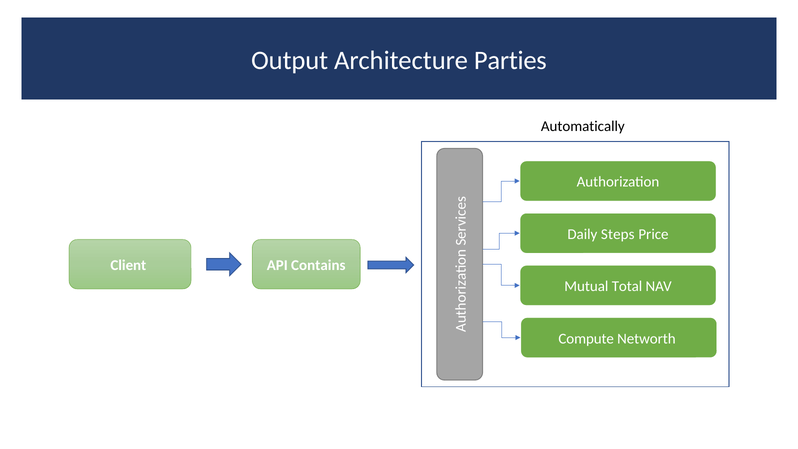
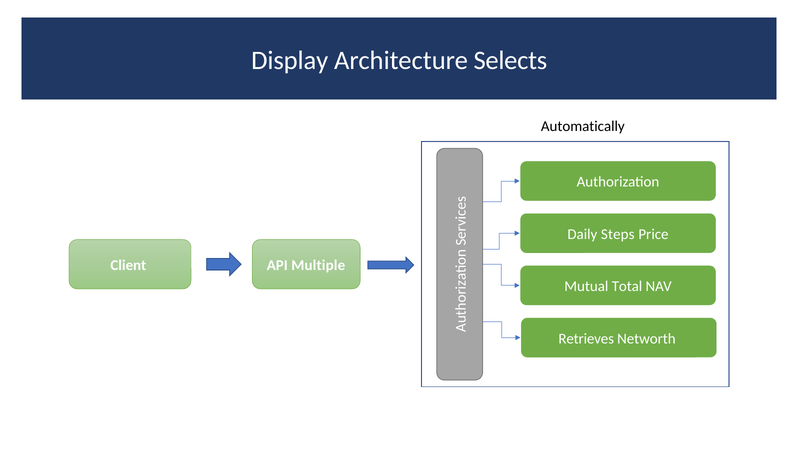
Output: Output -> Display (290, 60)
Parties: Parties -> Selects (510, 60)
Contains: Contains -> Multiple (318, 265)
Compute: Compute -> Retrieves (586, 339)
